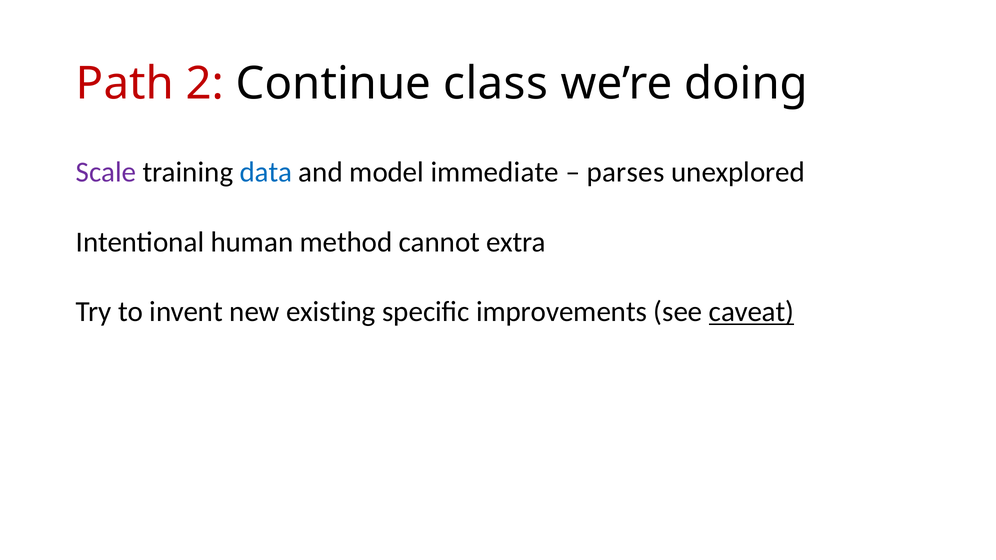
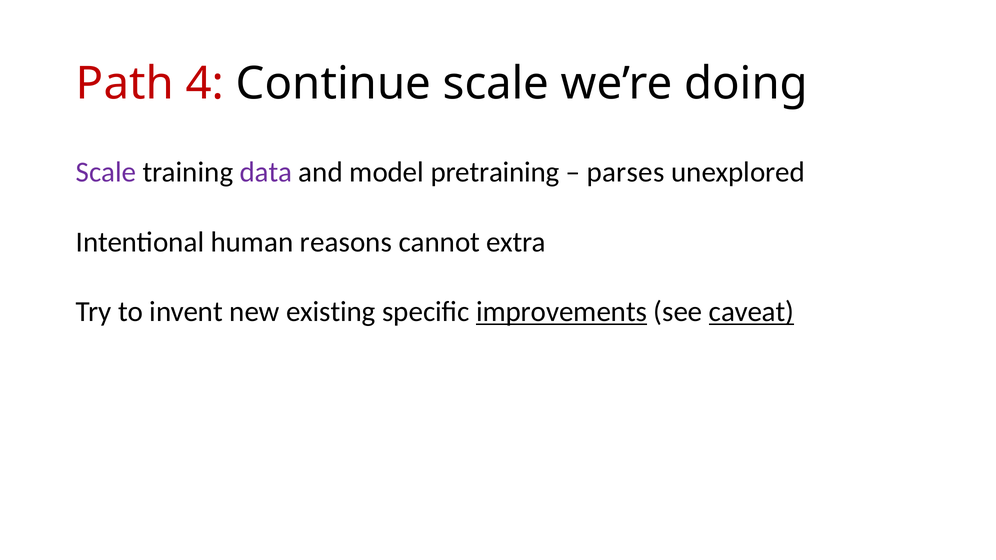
2: 2 -> 4 (205, 84)
Continue class: class -> scale (496, 84)
data colour: blue -> purple (266, 172)
immediate: immediate -> pretraining (495, 172)
method: method -> reasons (346, 242)
improvements underline: none -> present (562, 312)
